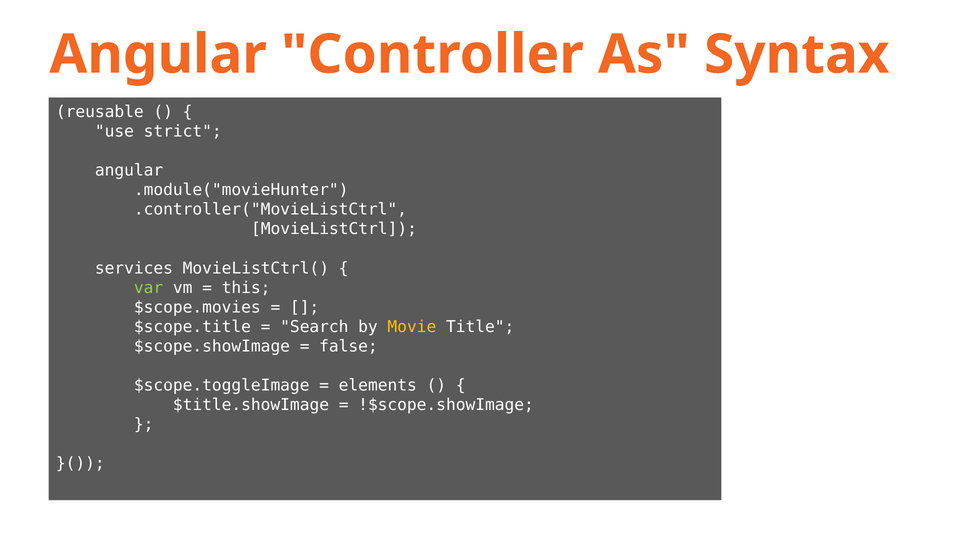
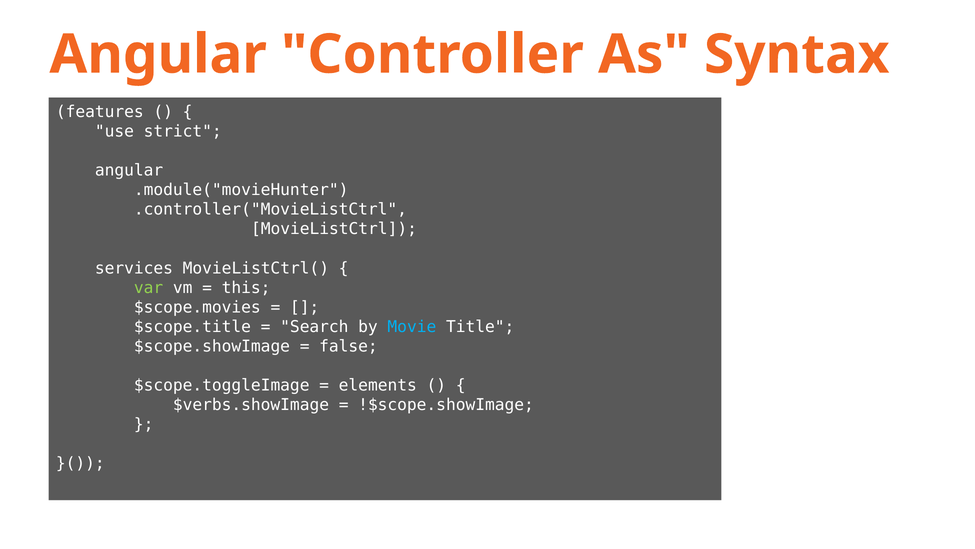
reusable: reusable -> features (100, 112)
Movie colour: yellow -> light blue (412, 326)
$title.showImage: $title.showImage -> $verbs.showImage (251, 404)
